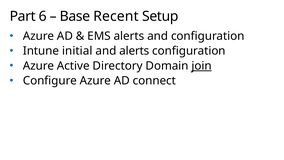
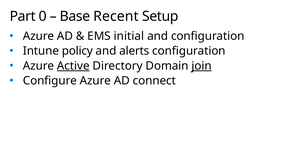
6: 6 -> 0 (43, 16)
EMS alerts: alerts -> initial (129, 36)
initial: initial -> policy (77, 51)
Active underline: none -> present (73, 66)
